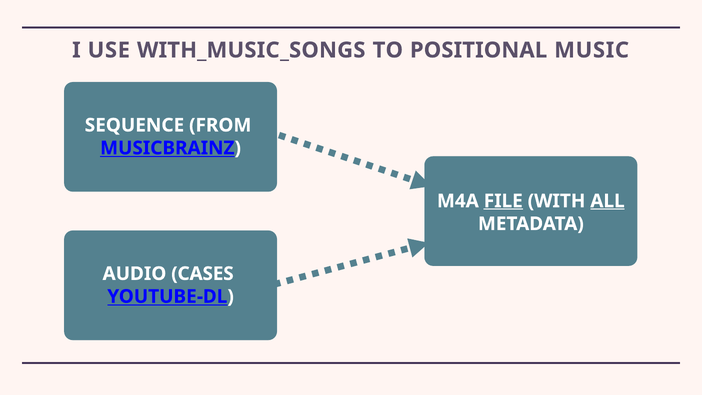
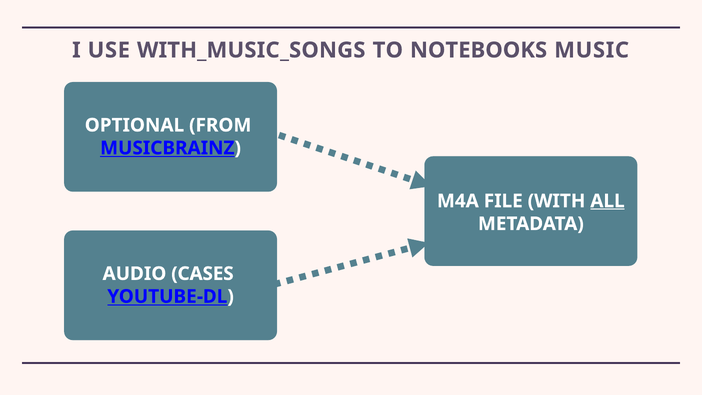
POSITIONAL: POSITIONAL -> NOTEBOOKS (479, 50)
SEQUENCE: SEQUENCE -> OPTIONAL (134, 125)
FILE underline: present -> none (503, 201)
